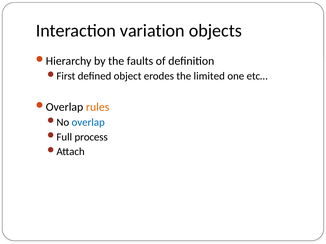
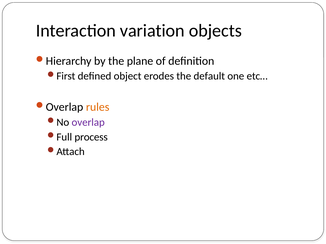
faults: faults -> plane (140, 61)
limited: limited -> default (209, 76)
overlap colour: blue -> purple (88, 123)
